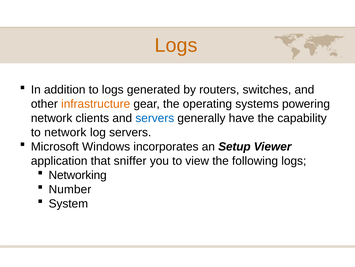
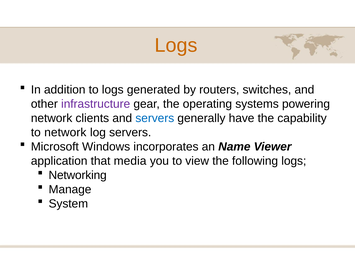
infrastructure colour: orange -> purple (96, 104)
Setup: Setup -> Name (234, 146)
sniffer: sniffer -> media (130, 161)
Number: Number -> Manage (70, 189)
